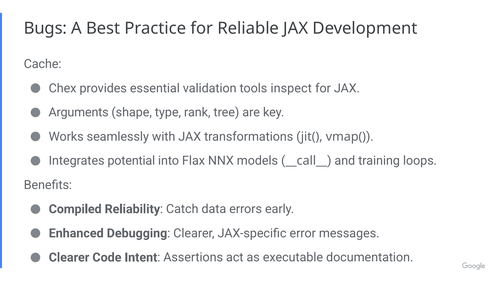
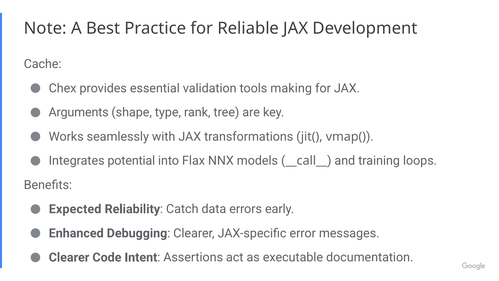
Bugs: Bugs -> Note (45, 28)
inspect: inspect -> making (291, 88)
Compiled: Compiled -> Expected (75, 209)
